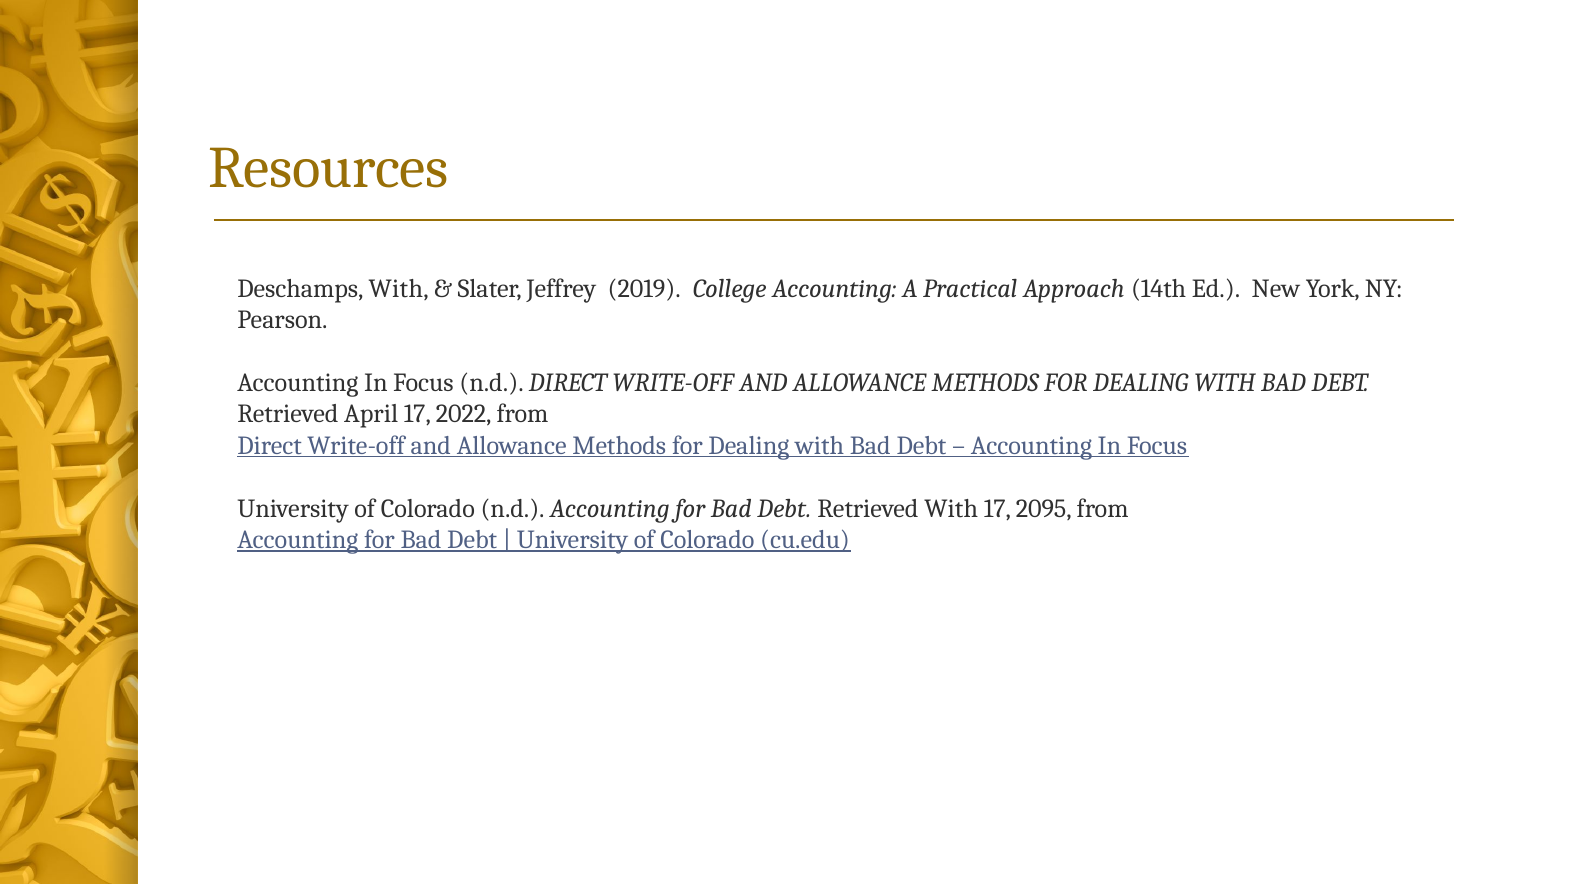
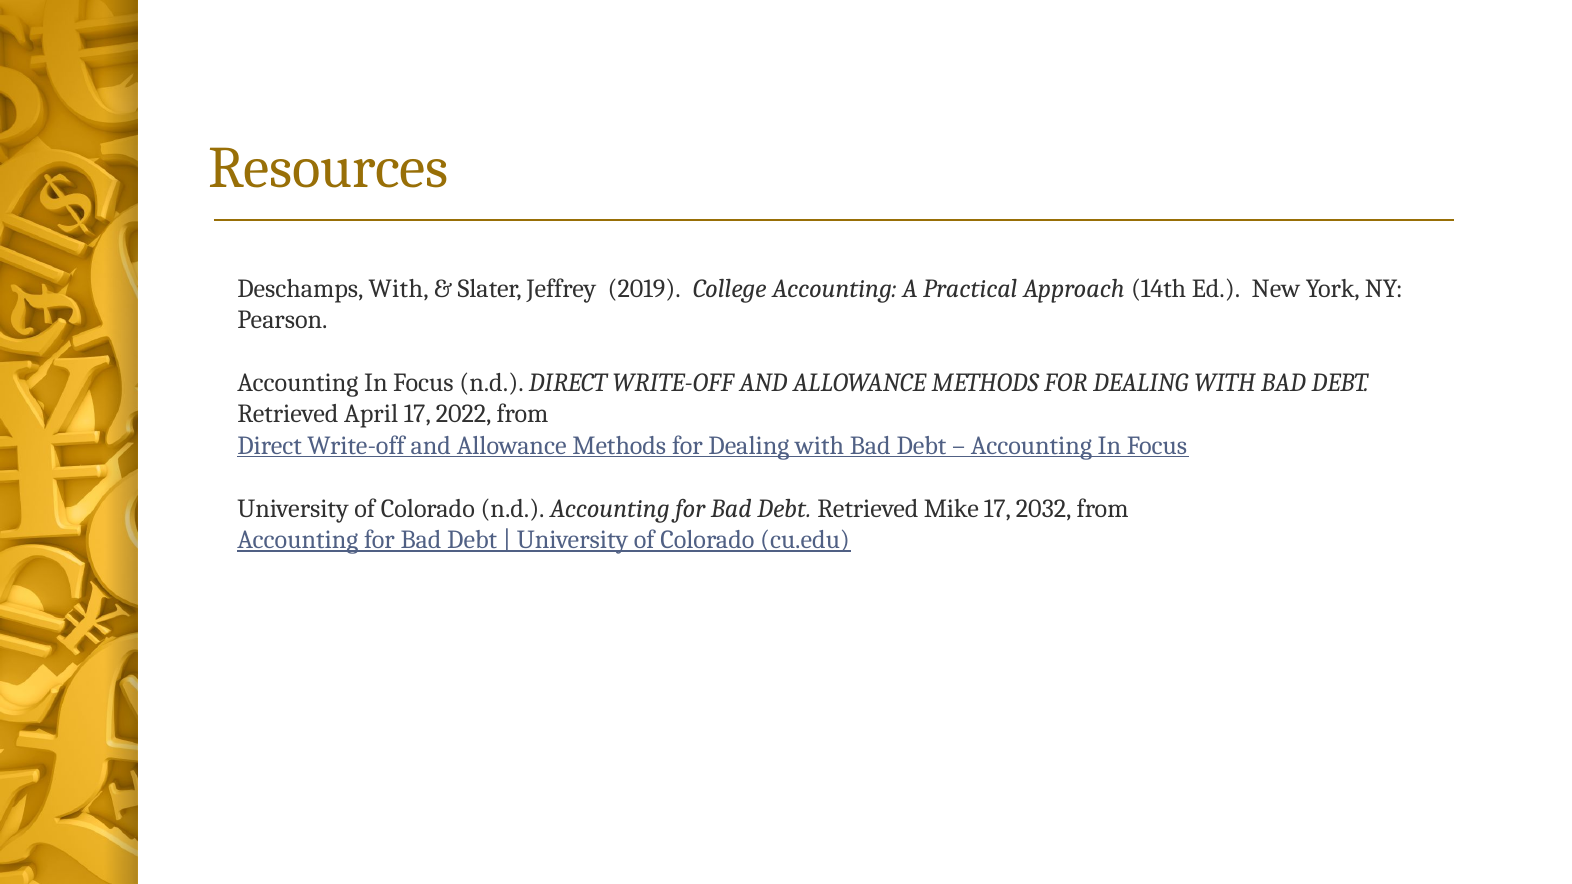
Retrieved With: With -> Mike (951, 509)
2095: 2095 -> 2032 (1044, 509)
